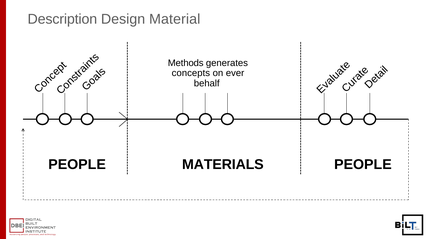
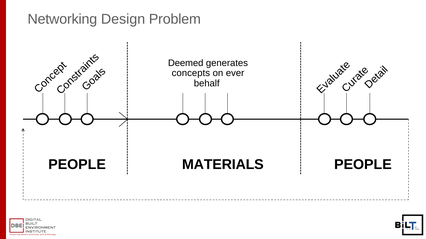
Description: Description -> Networking (62, 19)
Material: Material -> Problem (175, 19)
Methods: Methods -> Deemed (186, 63)
